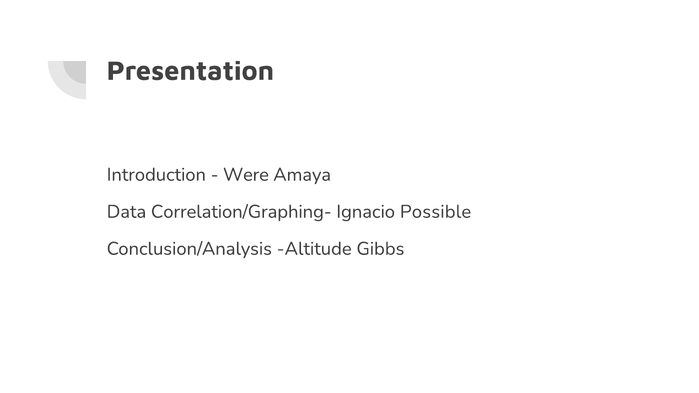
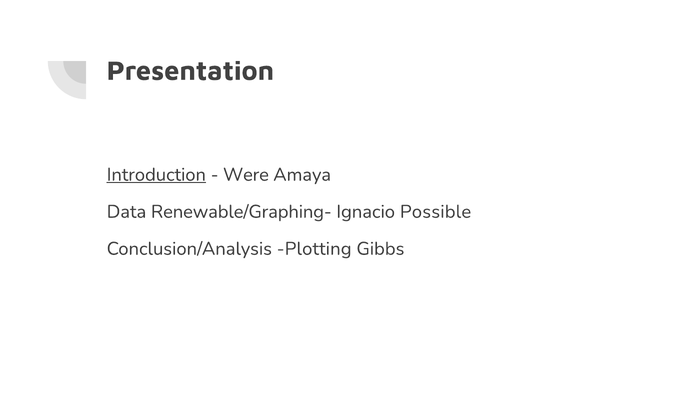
Introduction underline: none -> present (156, 175)
Correlation/Graphing-: Correlation/Graphing- -> Renewable/Graphing- (241, 212)
Altitude: Altitude -> Plotting (314, 249)
